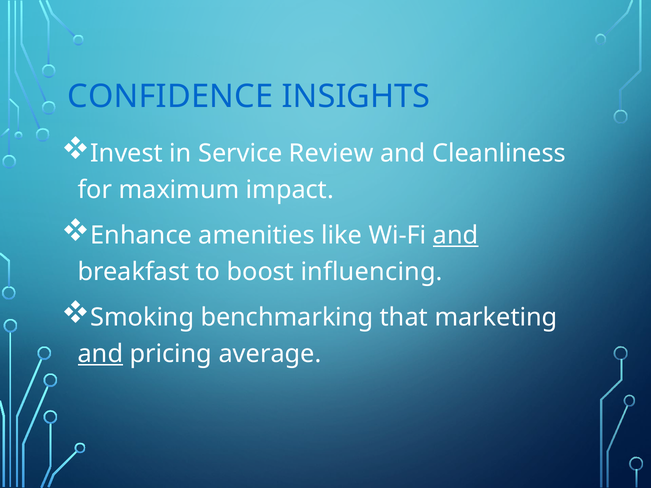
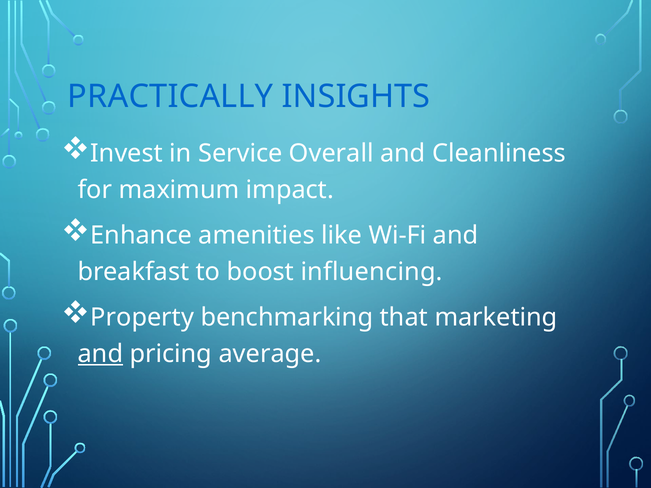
CONFIDENCE: CONFIDENCE -> PRACTICALLY (170, 96)
Review: Review -> Overall (331, 153)
and underline: present -> none (456, 235)
Smoking: Smoking -> Property (142, 317)
